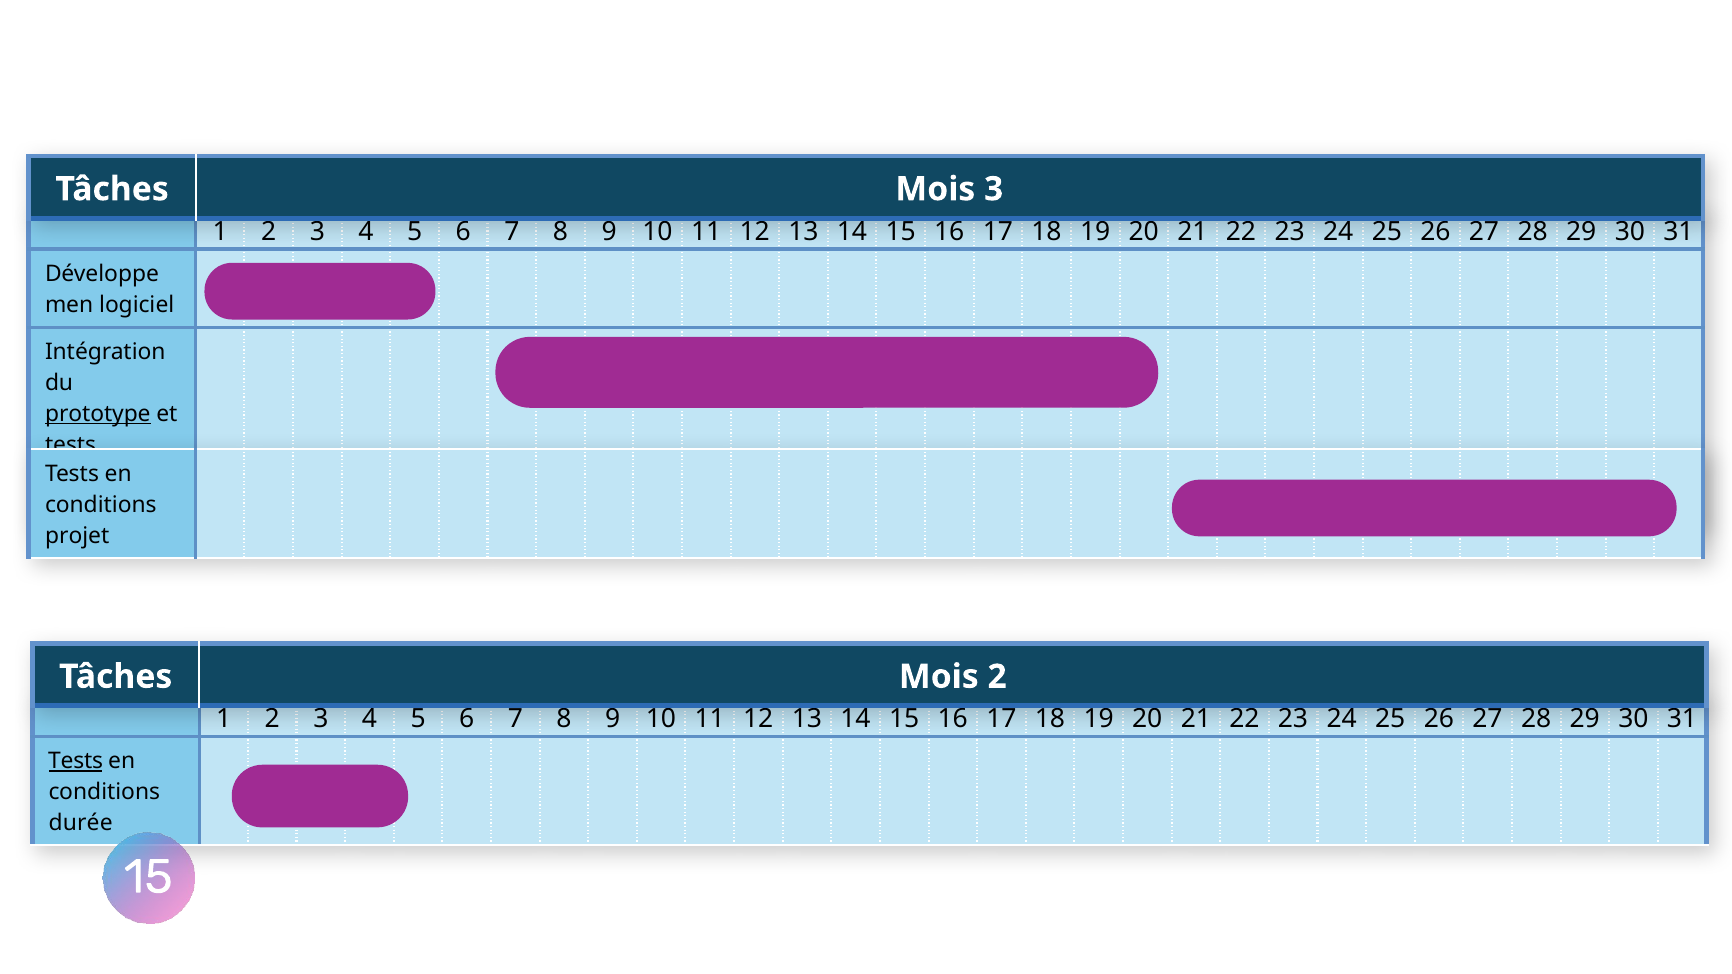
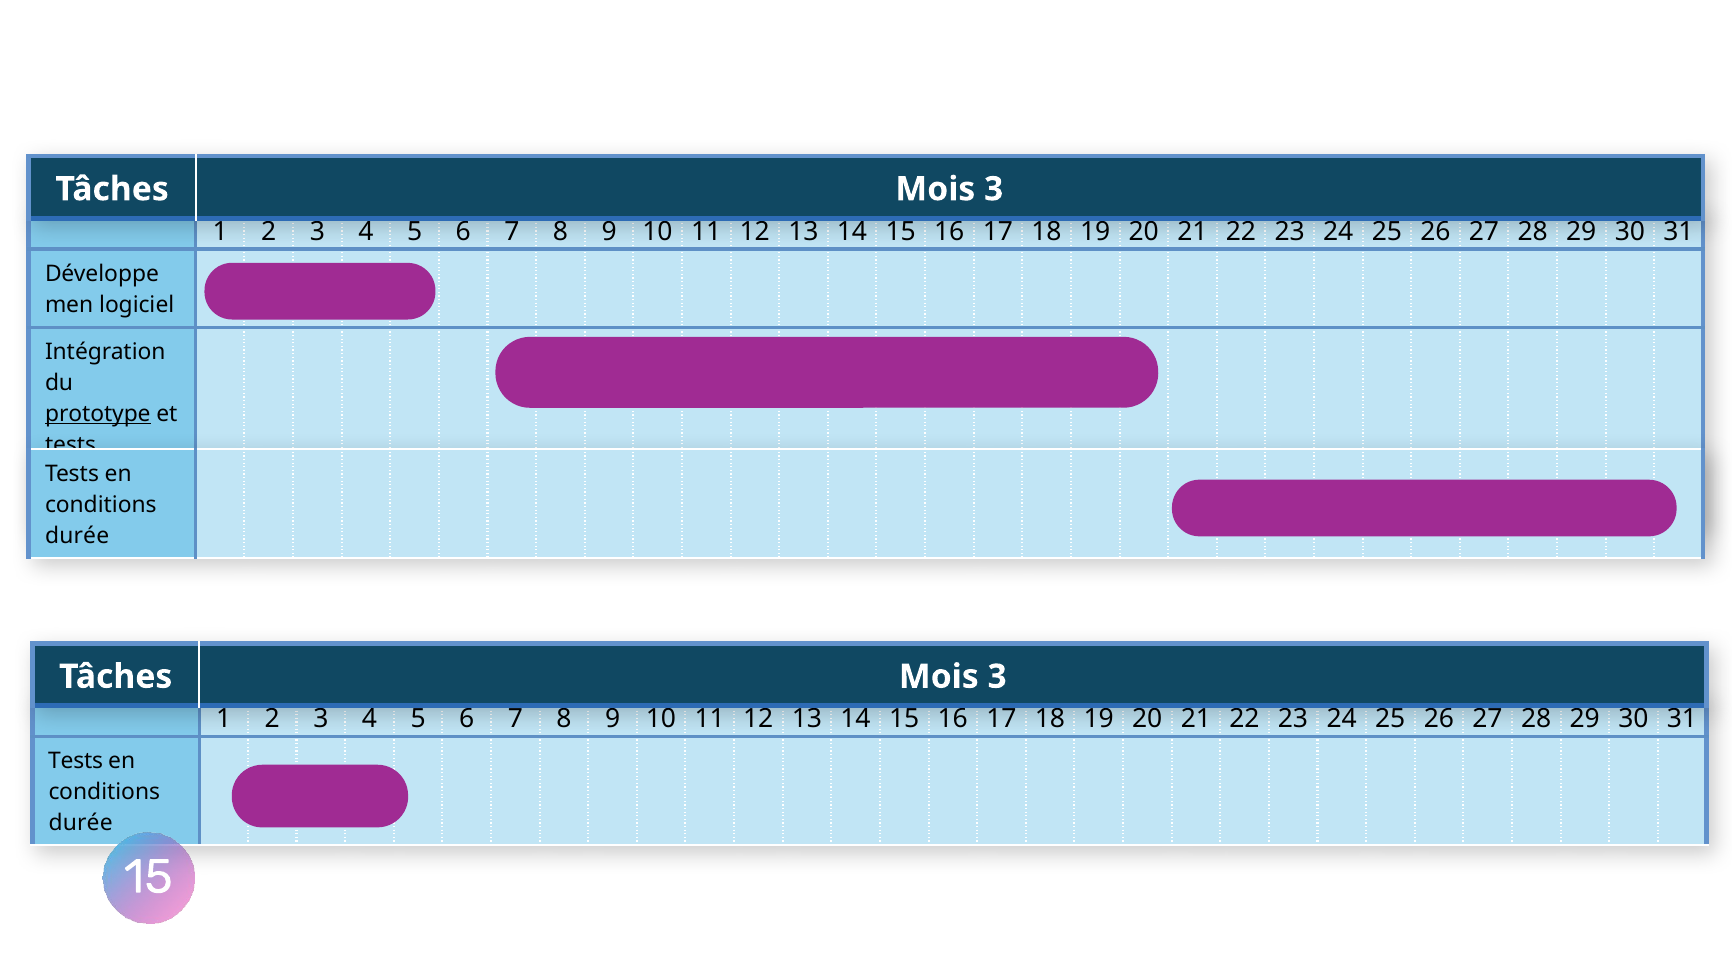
projet: projet -> durée (77, 536)
2: 2 -> 3 (997, 677)
Tests underline: present -> none (76, 761)
